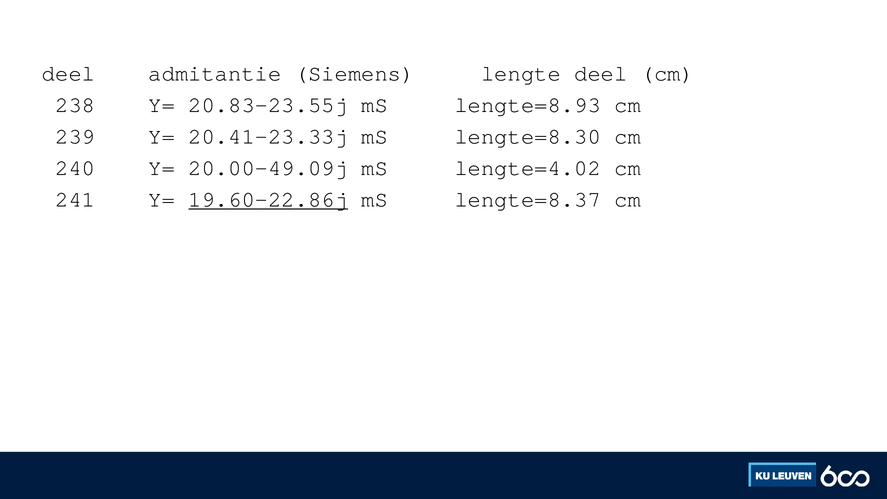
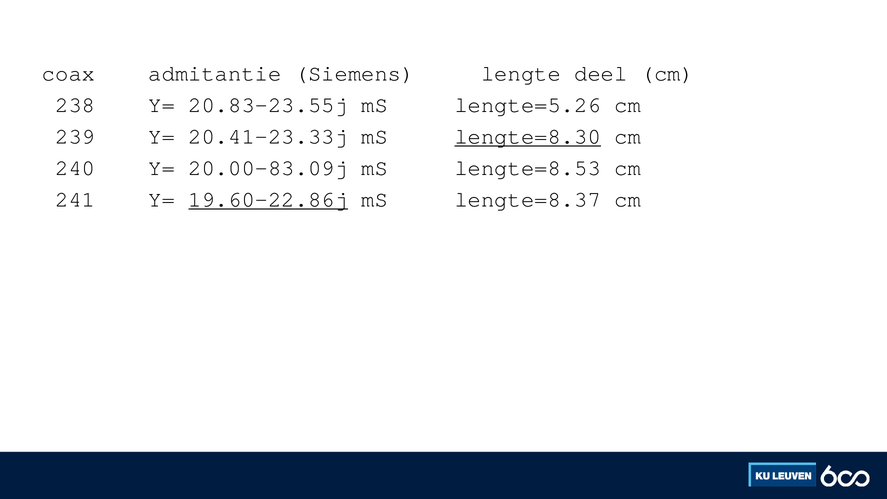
deel: deel -> coax (69, 74)
lengte=8.93: lengte=8.93 -> lengte=5.26 (528, 105)
lengte=8.30 underline: none -> present (528, 136)
20.00-49.09j: 20.00-49.09j -> 20.00-83.09j (268, 168)
lengte=4.02: lengte=4.02 -> lengte=8.53 (528, 168)
